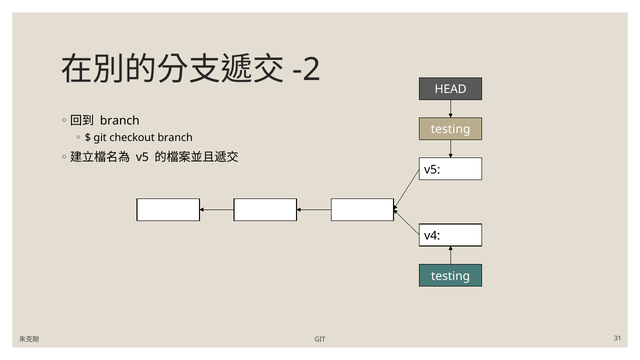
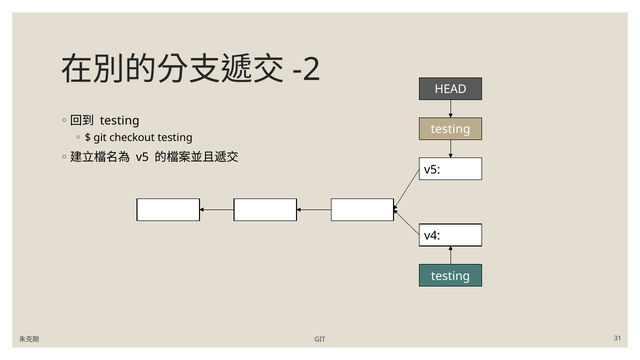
branch: branch -> testing (120, 121)
checkout branch: branch -> testing (175, 138)
